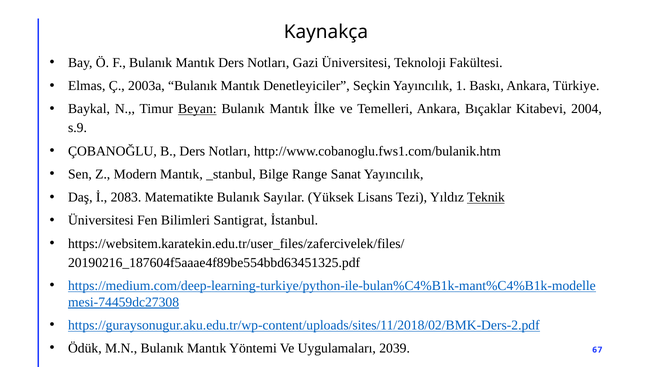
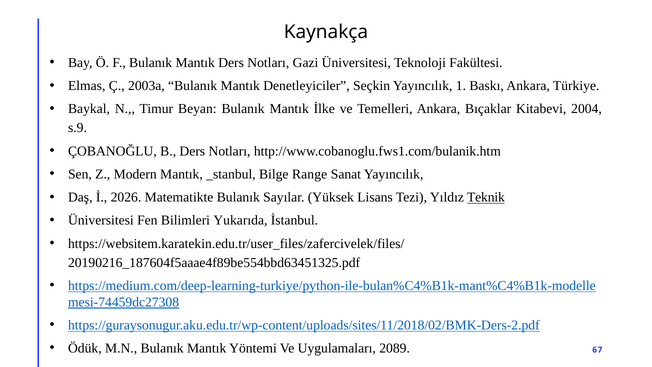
Beyan underline: present -> none (197, 109)
2083: 2083 -> 2026 (126, 197)
Santigrat: Santigrat -> Yukarıda (240, 220)
2039: 2039 -> 2089 (395, 348)
